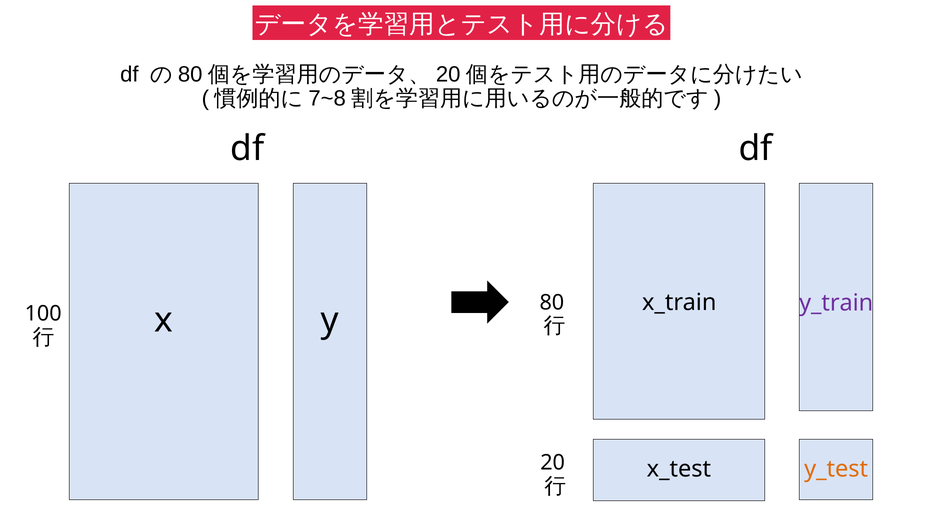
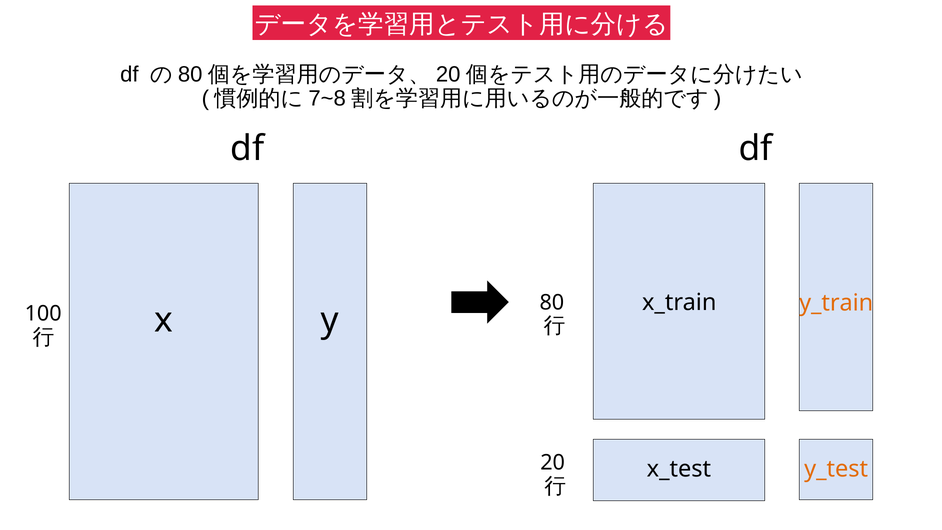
y_train colour: purple -> orange (836, 303)
